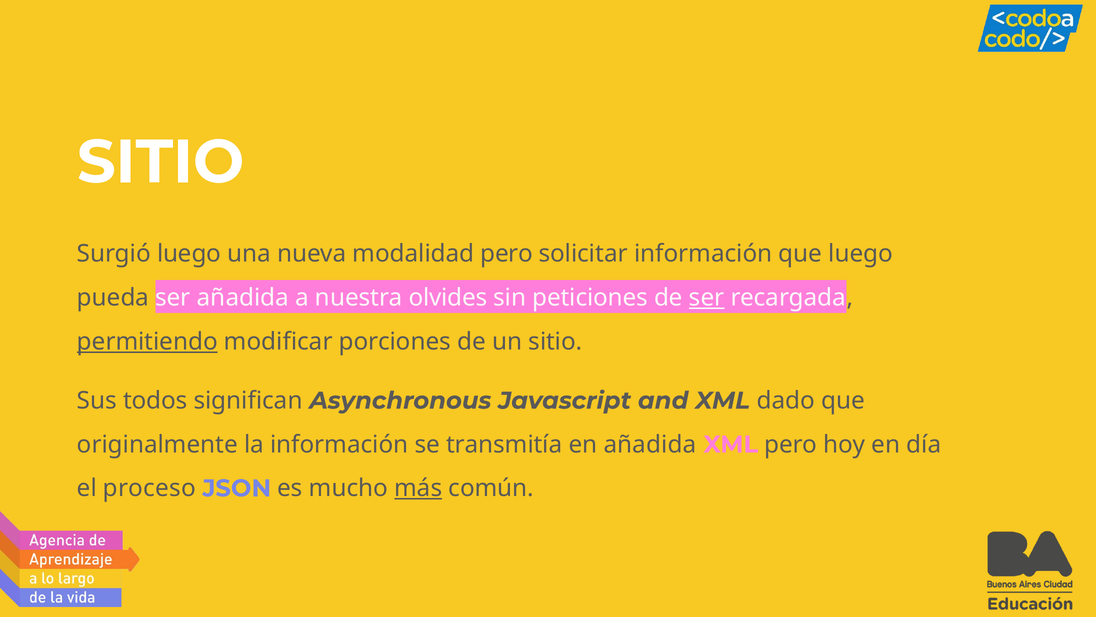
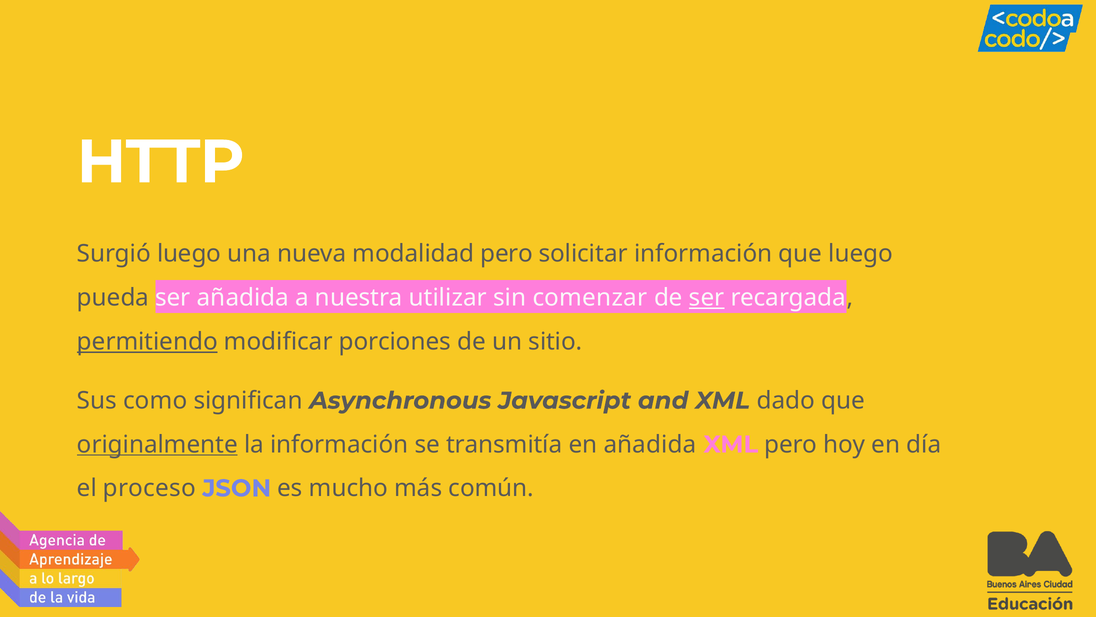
SITIO: SITIO -> HTTP (161, 162)
olvides: olvides -> utilizar (448, 298)
peticiones: peticiones -> comenzar (590, 298)
todos: todos -> como (155, 400)
originalmente underline: none -> present (157, 444)
más underline: present -> none (418, 488)
